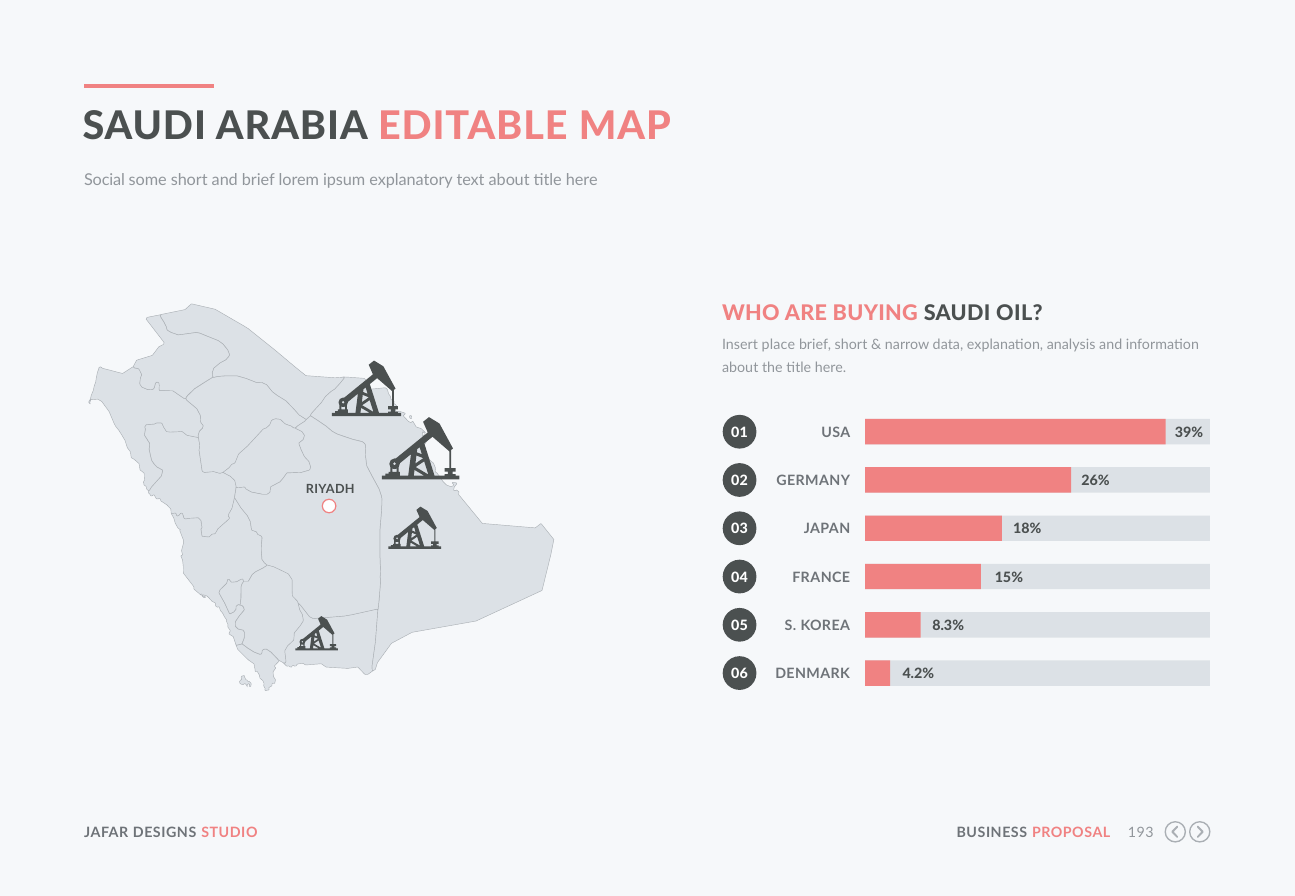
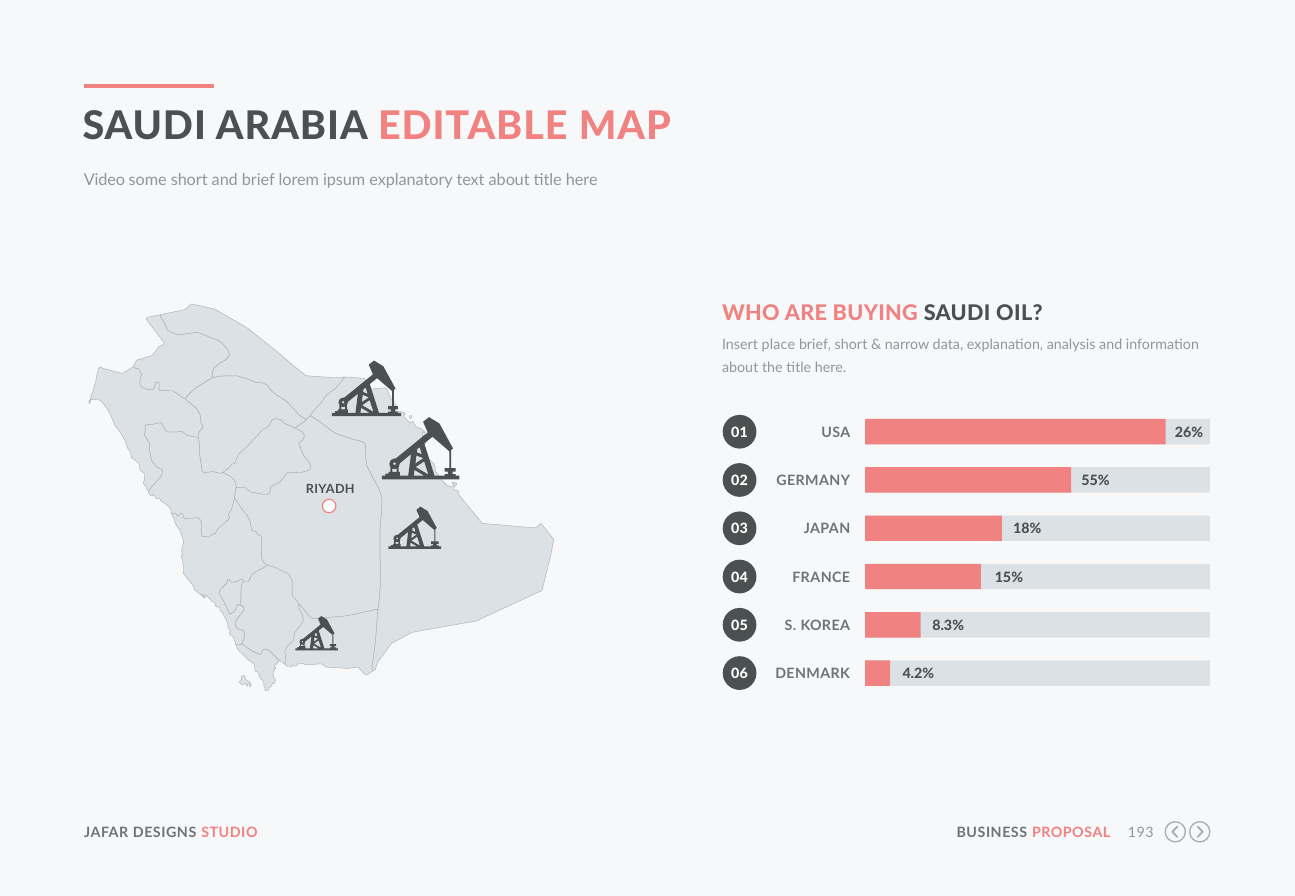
Social: Social -> Video (104, 180)
39%: 39% -> 26% (1189, 433)
26%: 26% -> 55% (1095, 481)
